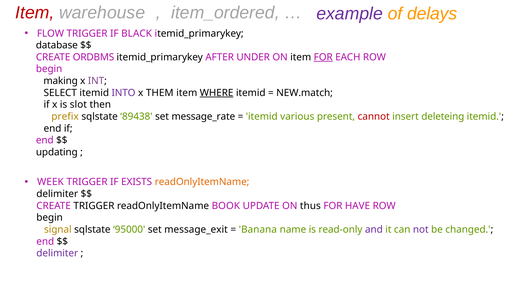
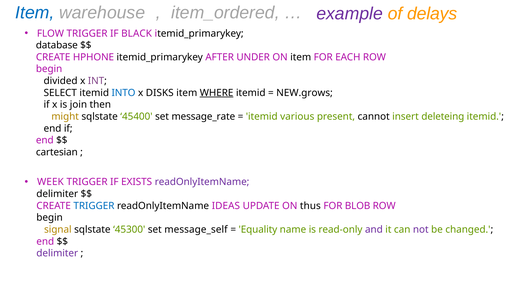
Item colour: red -> blue (35, 13)
ORDBMS: ORDBMS -> HPHONE (93, 57)
FOR underline: present -> none (323, 57)
making: making -> divided (61, 81)
INTO colour: purple -> blue (124, 93)
THEM: THEM -> DISKS (160, 93)
NEW.match: NEW.match -> NEW.grows (305, 93)
slot: slot -> join (78, 104)
prefix: prefix -> might (65, 116)
89438: 89438 -> 45400 (136, 116)
cannot colour: red -> black (374, 116)
updating: updating -> cartesian (57, 152)
readOnlyItemName colour: orange -> purple (202, 182)
TRIGGER colour: black -> blue (94, 205)
BOOK: BOOK -> IDEAS (226, 205)
HAVE: HAVE -> BLOB (358, 205)
95000: 95000 -> 45300 (129, 229)
message_exit: message_exit -> message_self (196, 229)
Banana: Banana -> Equality (258, 229)
